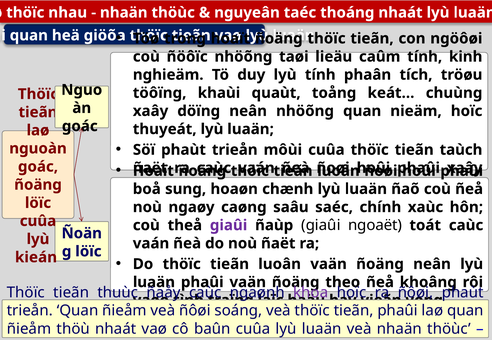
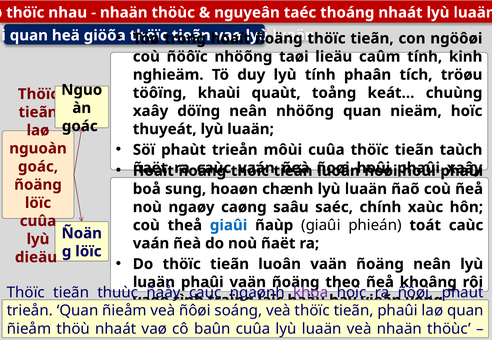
giaûi colour: purple -> blue (229, 225)
ngoaët: ngoaët -> phieán (375, 225)
kieán: kieán -> dieäu (36, 257)
